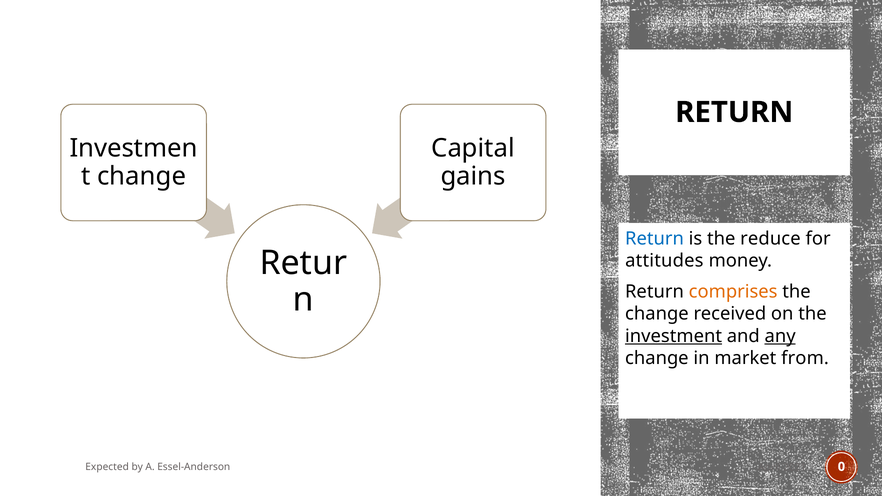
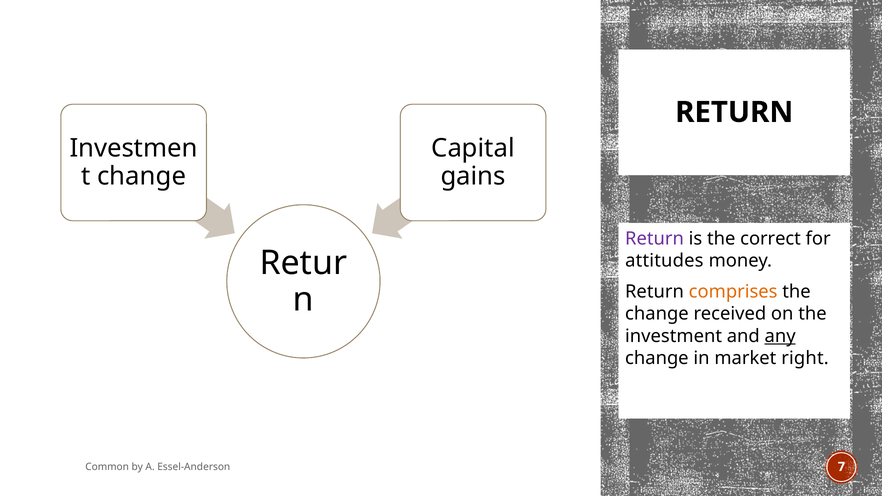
Return colour: blue -> purple (654, 239)
reduce: reduce -> correct (771, 239)
investment underline: present -> none (674, 336)
from: from -> right (805, 358)
Expected: Expected -> Common (107, 467)
0: 0 -> 7 (841, 467)
